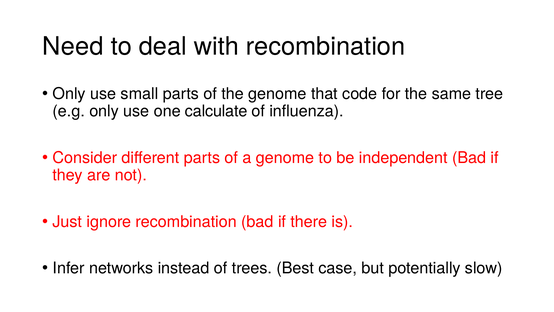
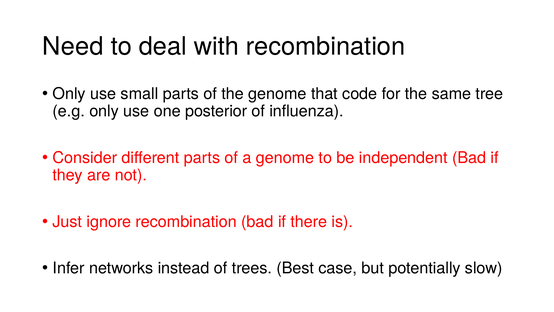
calculate: calculate -> posterior (216, 111)
